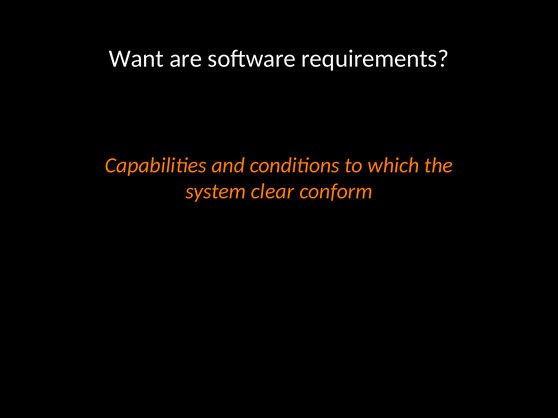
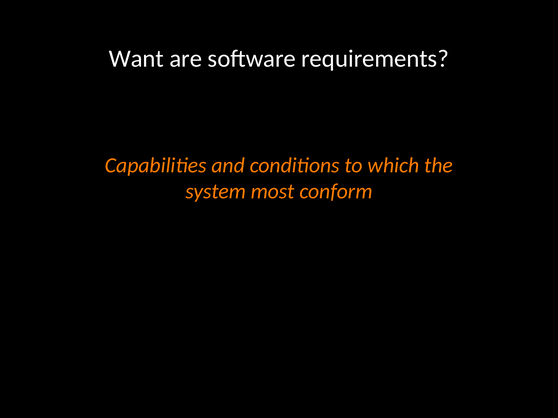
clear: clear -> most (273, 192)
